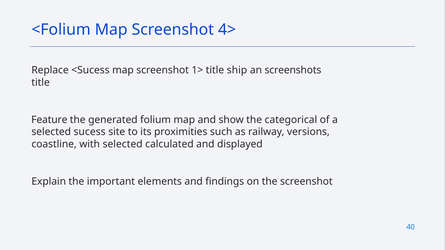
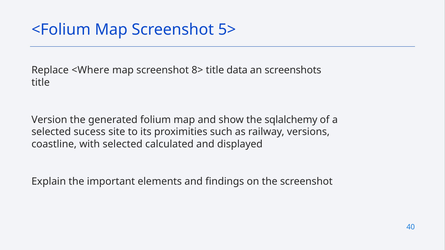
4>: 4> -> 5> (227, 30)
<Sucess: <Sucess -> <Where (90, 70)
1>: 1> -> 8> (197, 70)
ship: ship -> data (237, 70)
Feature: Feature -> Version (49, 120)
categorical: categorical -> sqlalchemy (291, 120)
